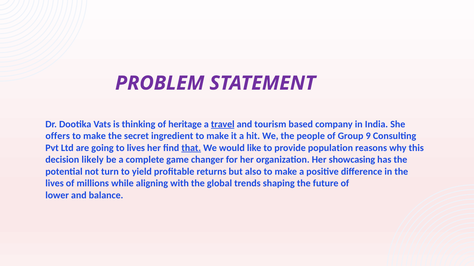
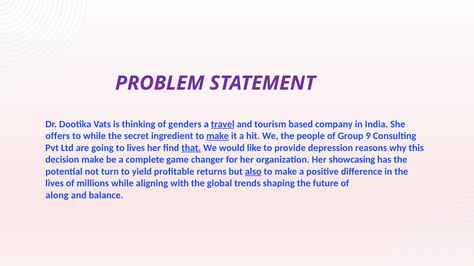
heritage: heritage -> genders (185, 124)
make: make -> while (95, 136)
make underline: none -> present (218, 136)
population: population -> depression (330, 148)
decision likely: likely -> make (93, 160)
also underline: none -> present (253, 172)
lower: lower -> along (57, 196)
